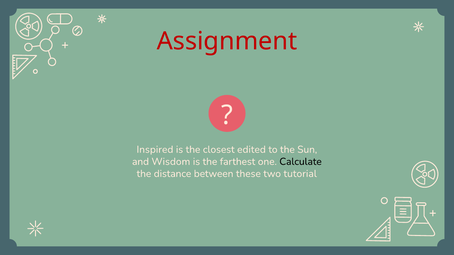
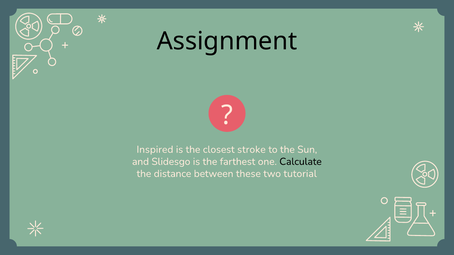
Assignment colour: red -> black (227, 41)
edited: edited -> stroke (251, 150)
Wisdom: Wisdom -> Slidesgo (171, 162)
